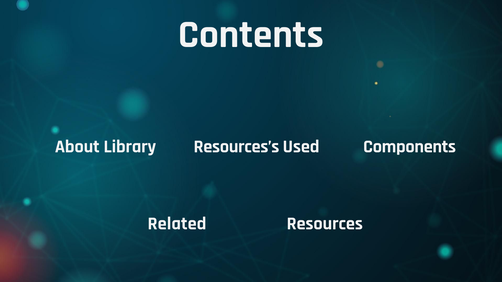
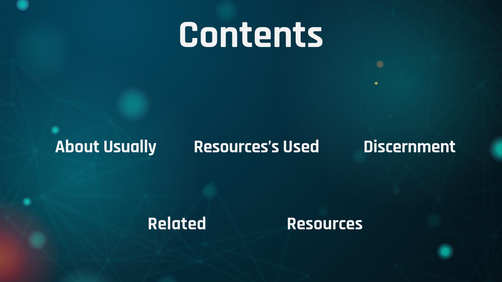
Library: Library -> Usually (130, 147)
Components: Components -> Discernment (410, 147)
